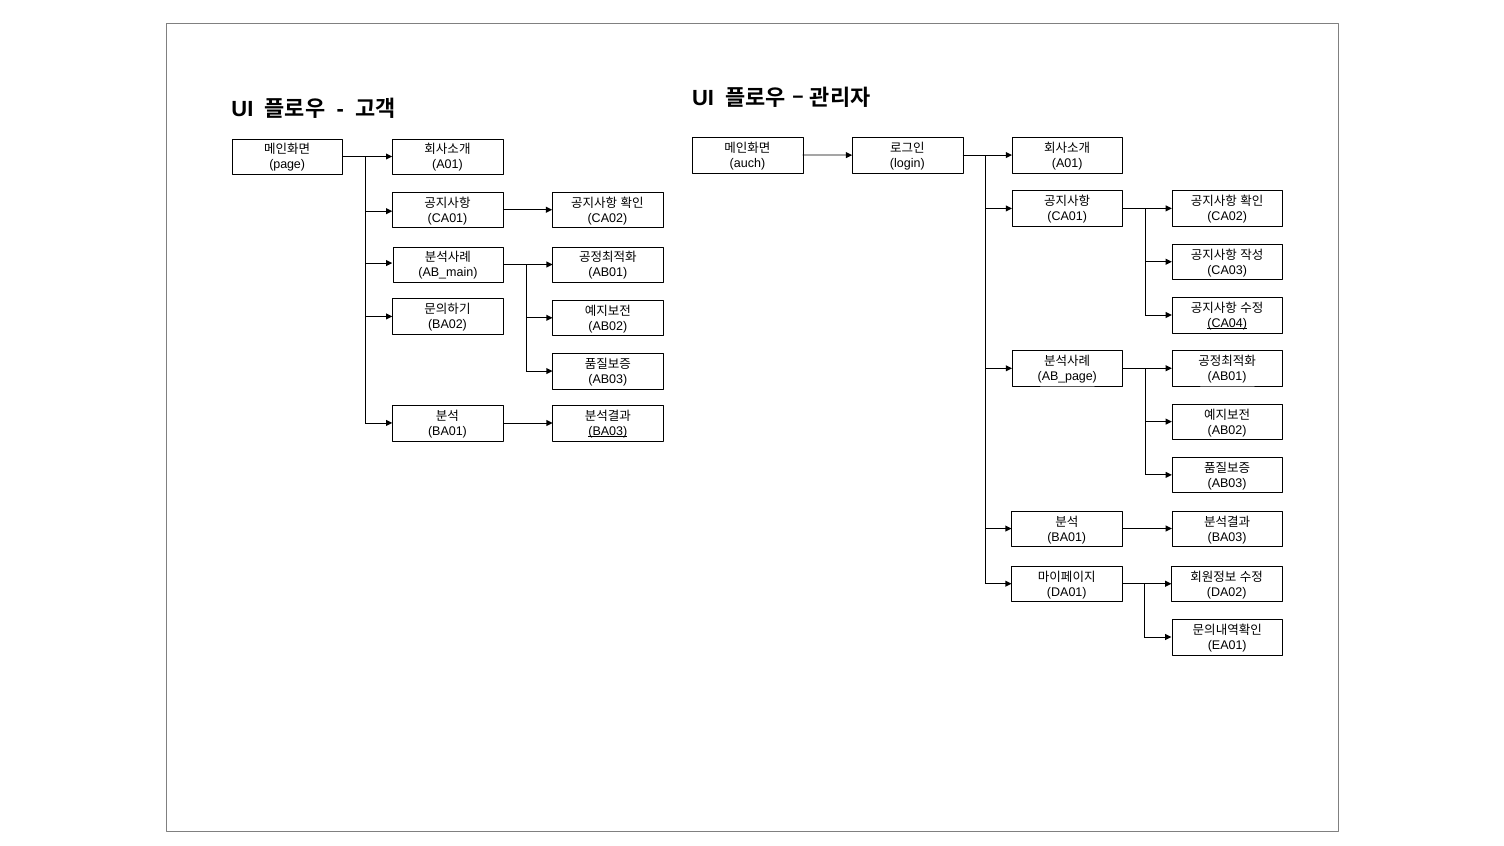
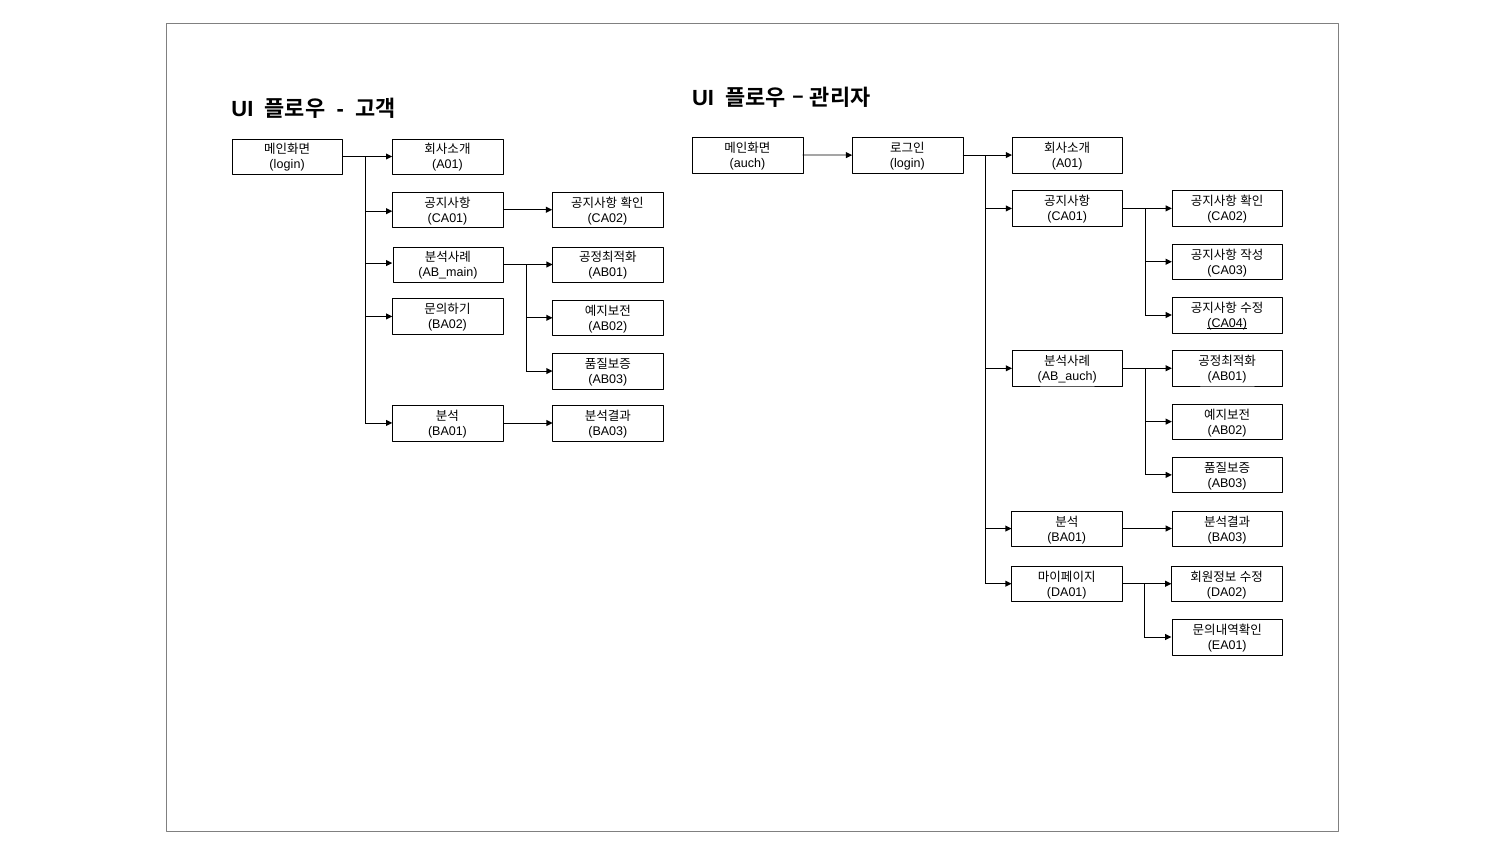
page: page -> login (287, 165)
AB_page: AB_page -> AB_auch (1067, 377)
BA03 underline: present -> none (608, 431)
